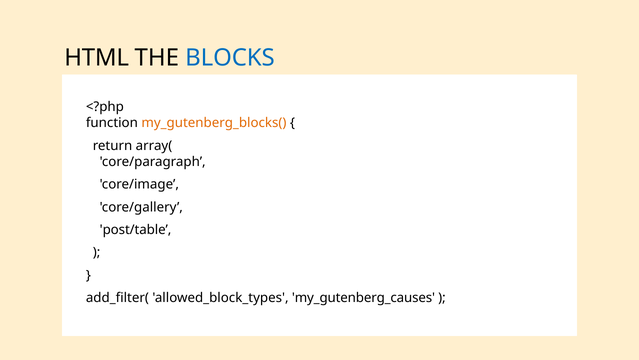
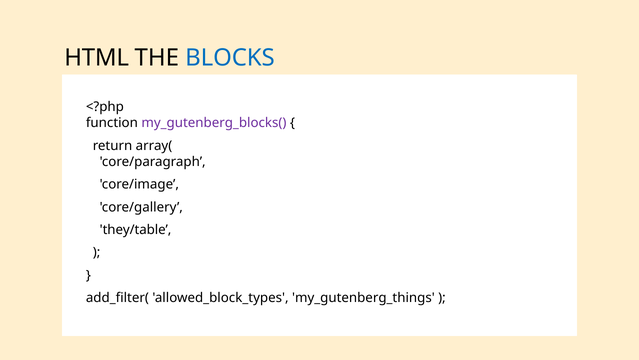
my_gutenberg_blocks( colour: orange -> purple (214, 123)
post/table: post/table -> they/table (136, 229)
my_gutenberg_causes: my_gutenberg_causes -> my_gutenberg_things (363, 297)
